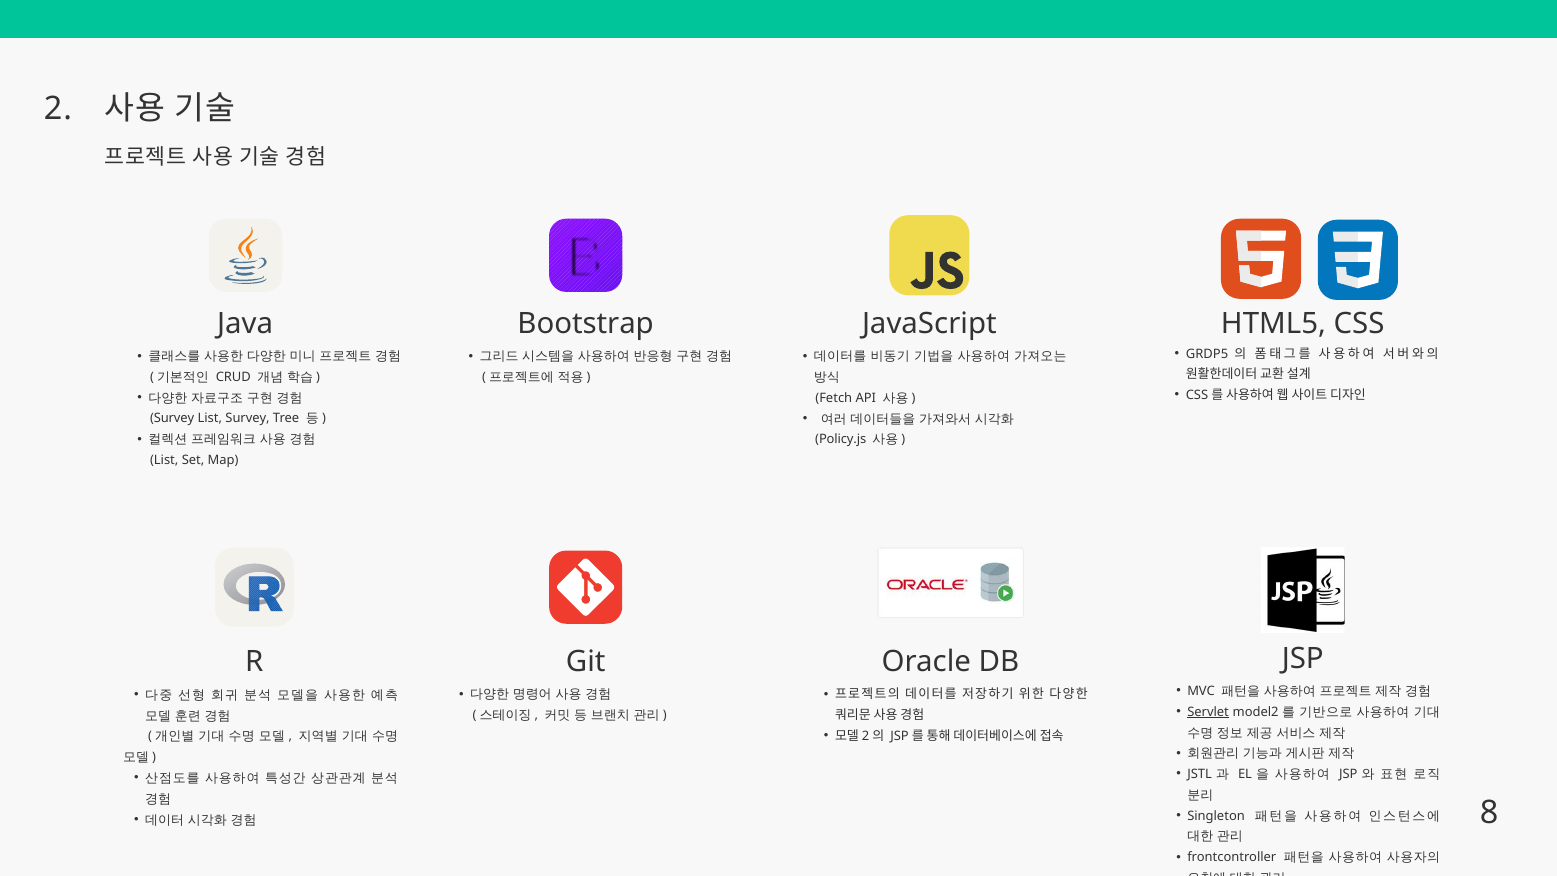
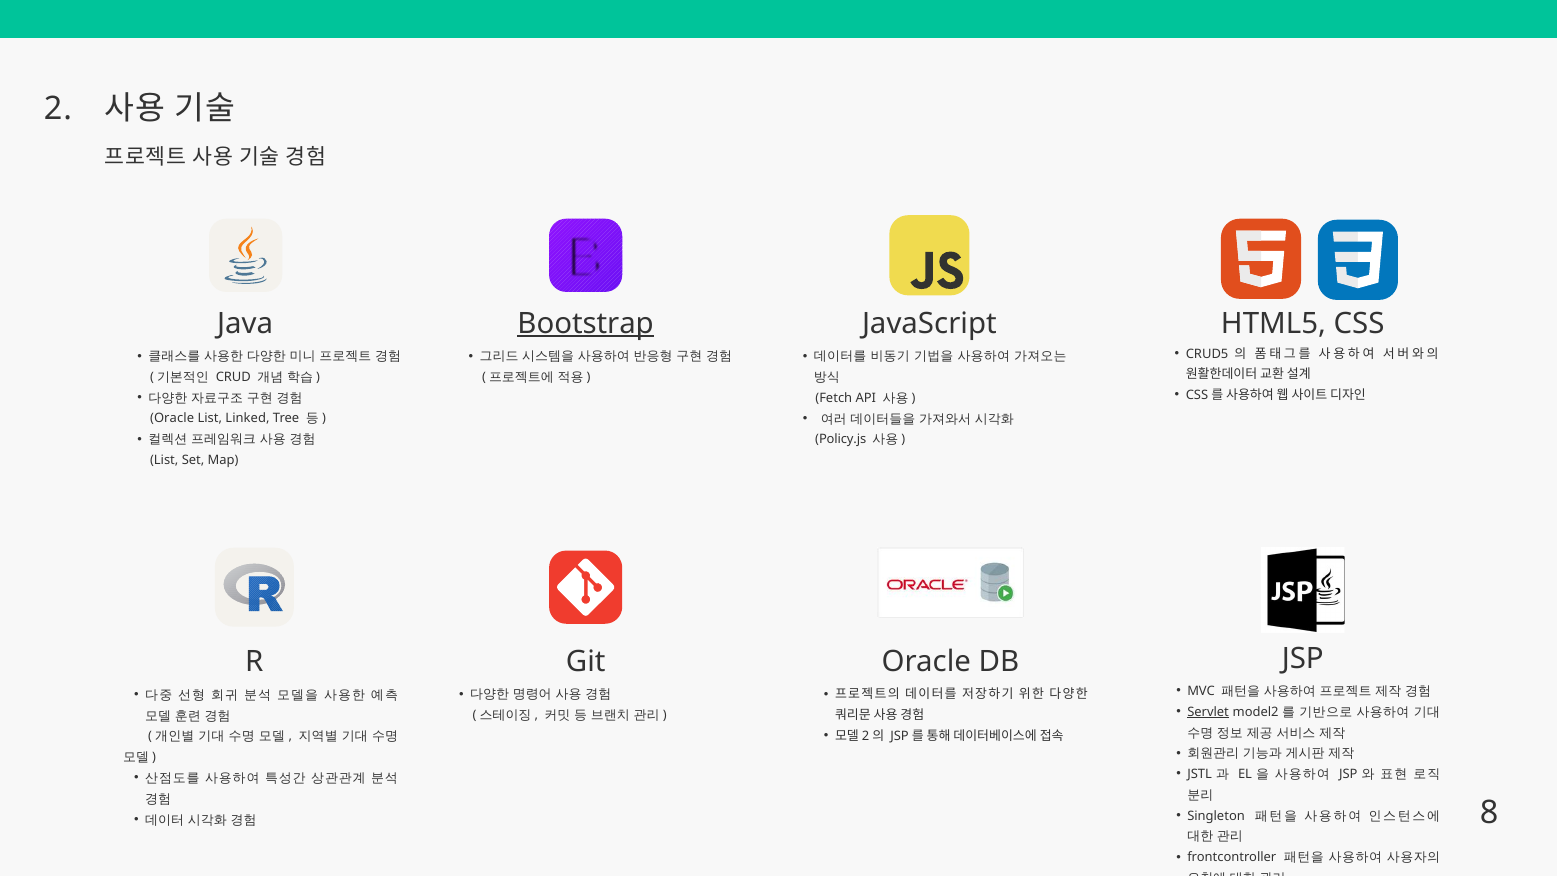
Bootstrap underline: none -> present (586, 323)
GRDP5: GRDP5 -> CRUD5 (1207, 354)
Survey: Survey -> Oracle (172, 419)
List Survey: Survey -> Linked (247, 419)
